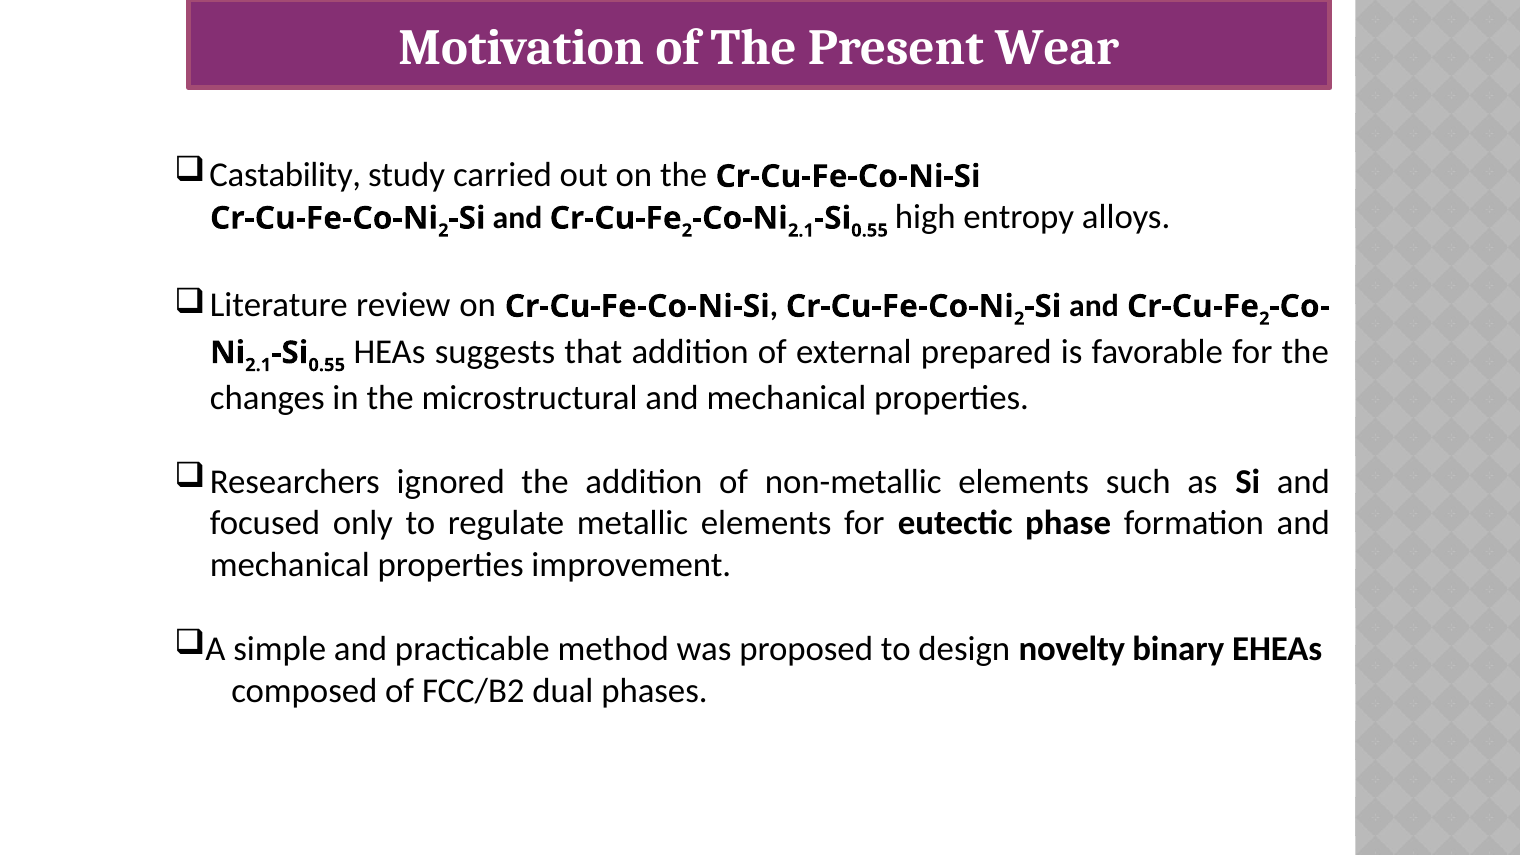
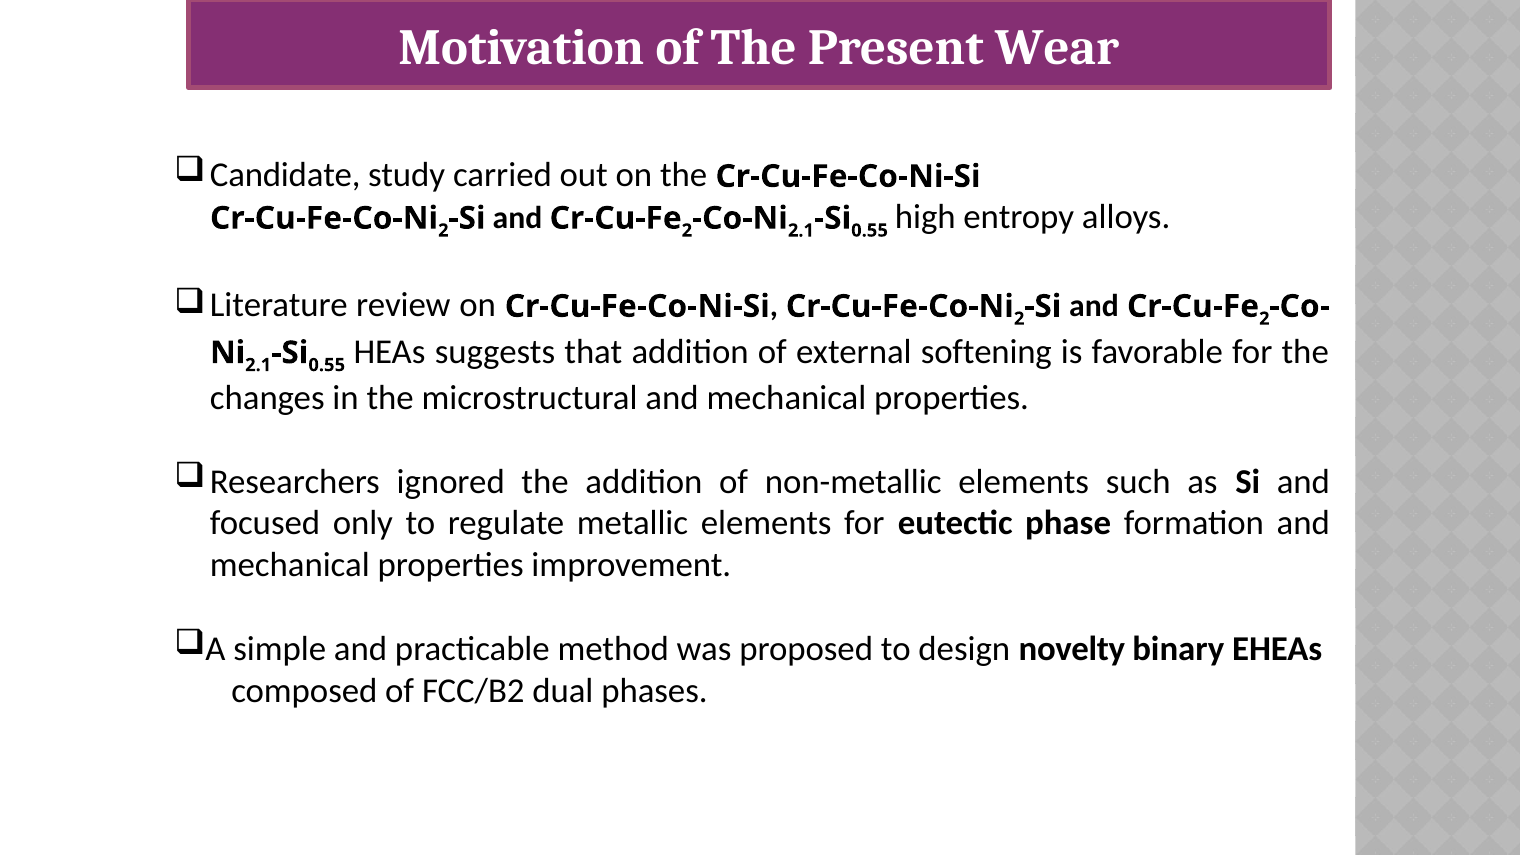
Castability: Castability -> Candidate (285, 175)
prepared: prepared -> softening (986, 352)
